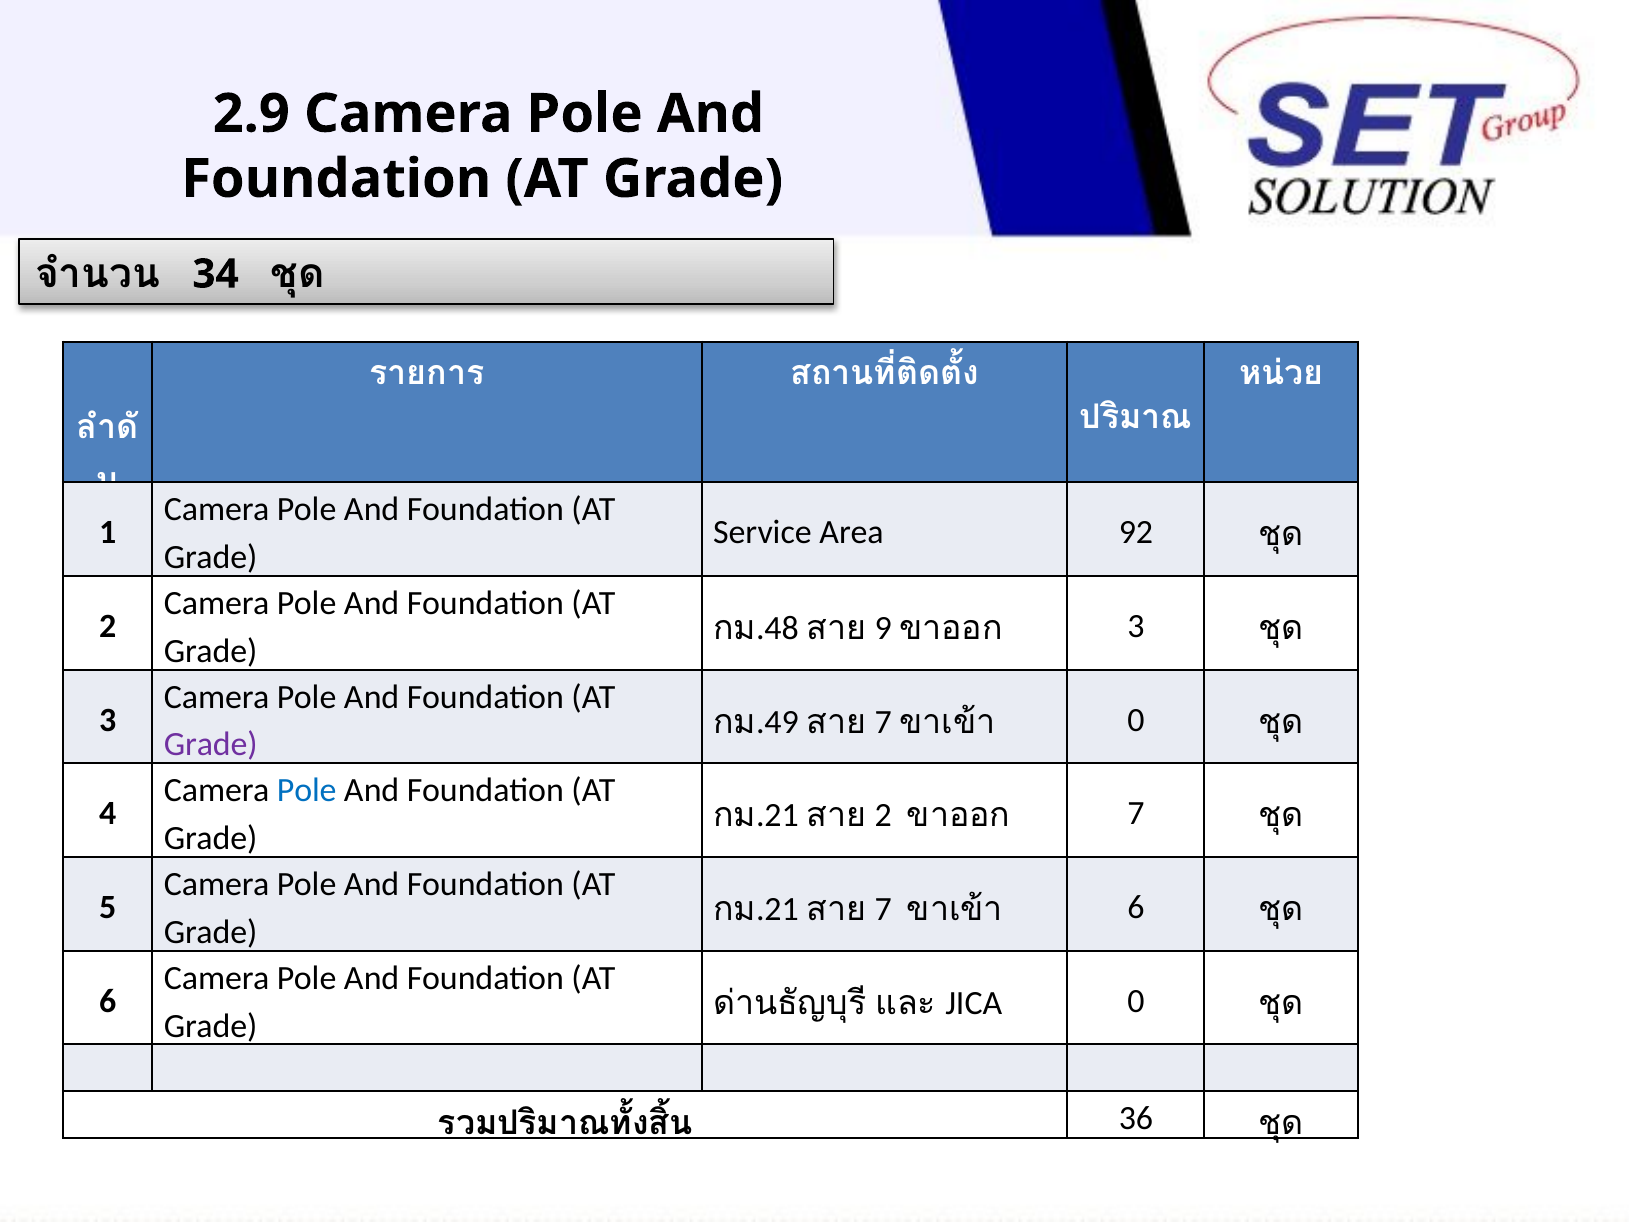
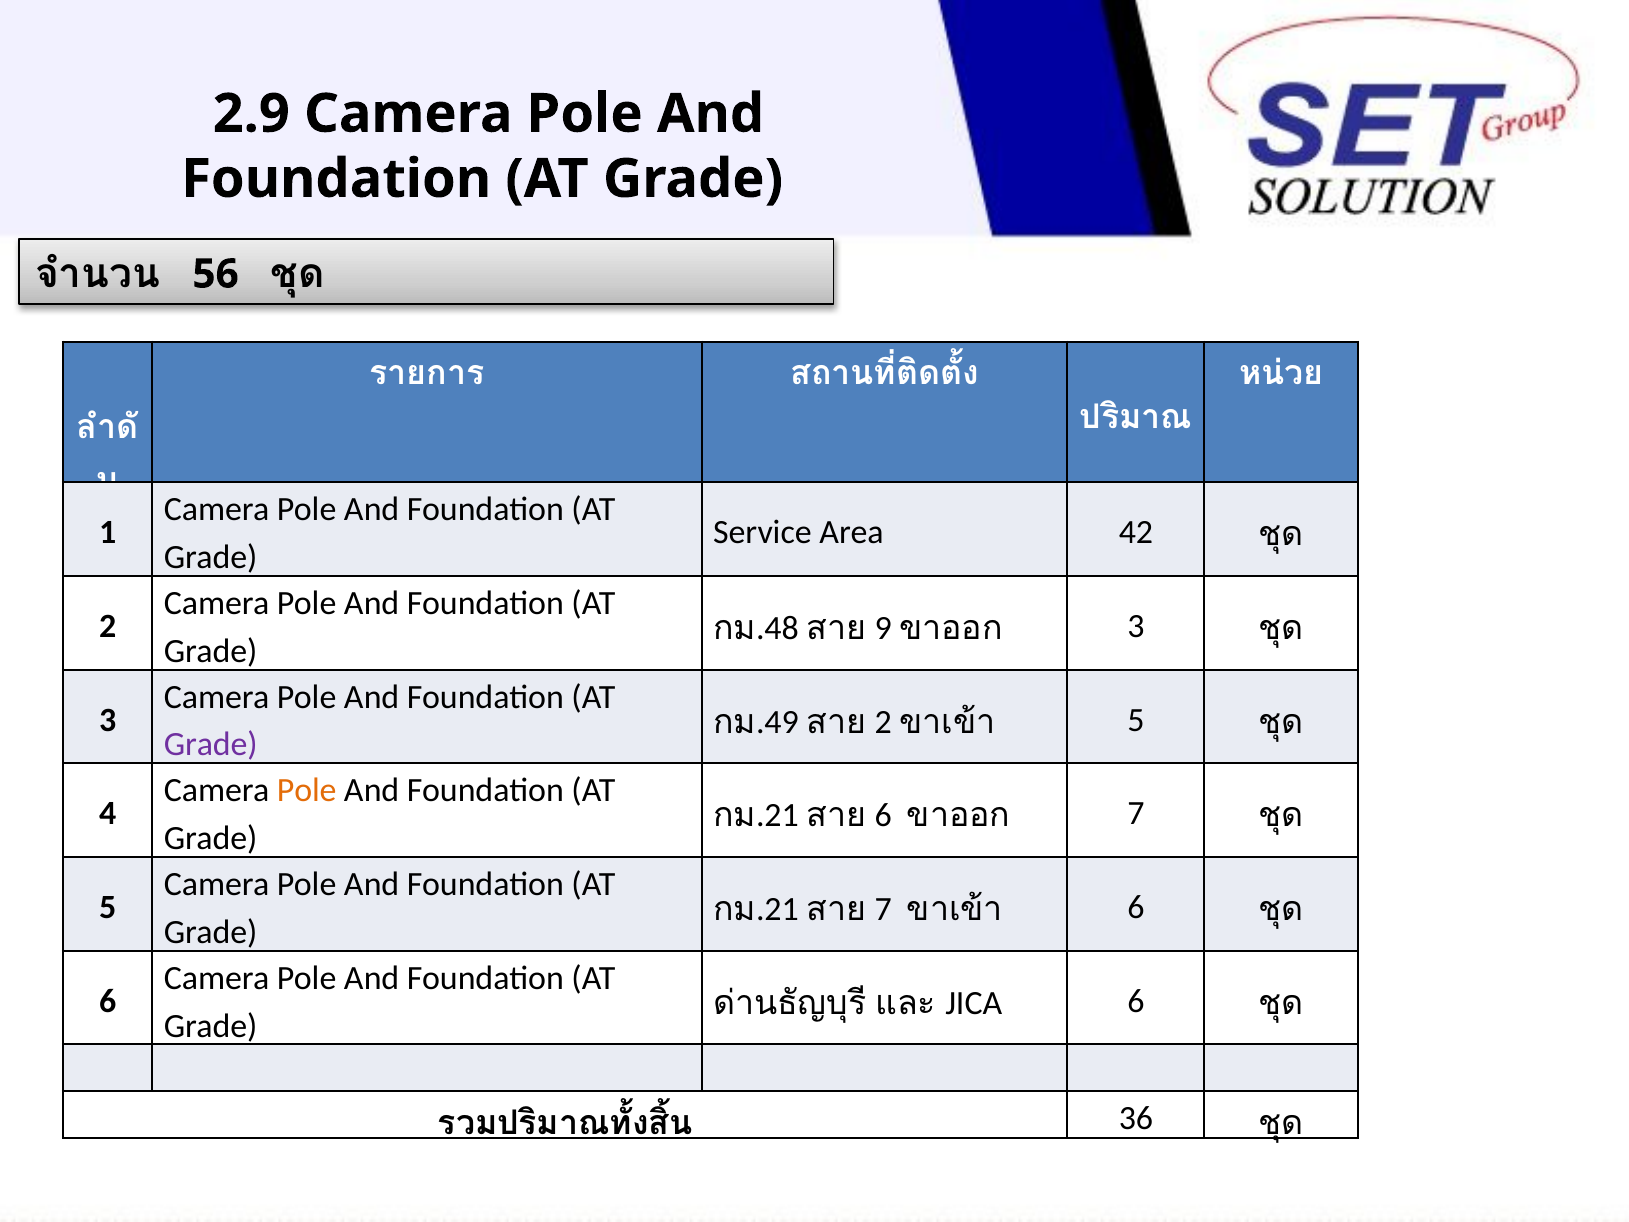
34: 34 -> 56 (216, 274)
92: 92 -> 42 (1136, 532)
7: 7 -> 2 (883, 722)
0: 0 -> 5 (1136, 720)
Pole colour: blue -> orange (307, 790)
2: 2 -> 6 (883, 815)
JICA 0: 0 -> 6 (1136, 1001)
